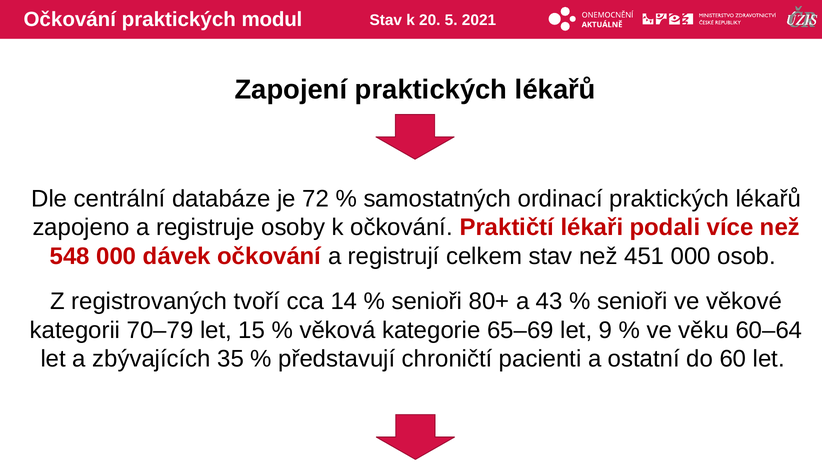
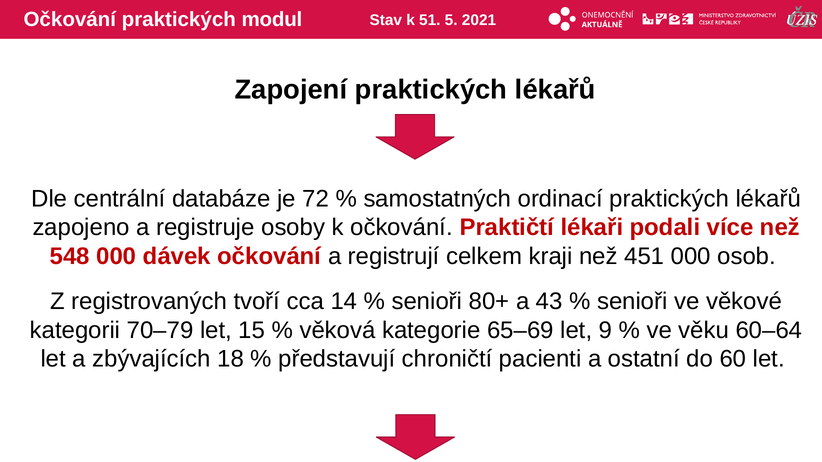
20: 20 -> 51 (430, 20)
celkem stav: stav -> kraji (551, 256)
35: 35 -> 18 (231, 359)
